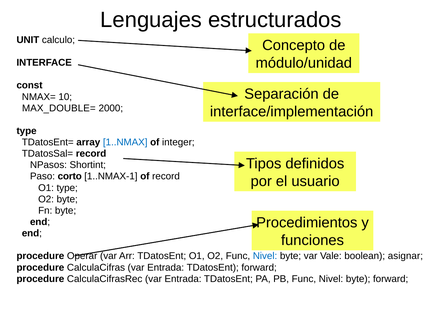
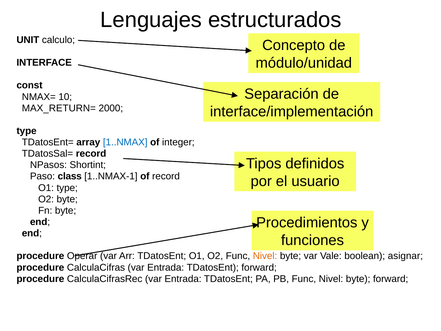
MAX_DOUBLE=: MAX_DOUBLE= -> MAX_RETURN= (59, 108)
corto: corto -> class (70, 176)
Nivel colour: blue -> orange (265, 256)
